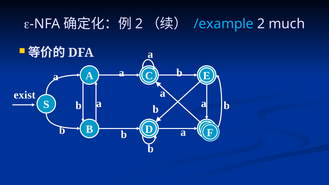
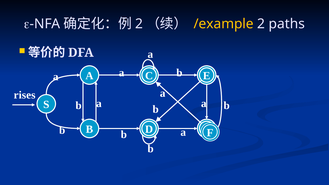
/example colour: light blue -> yellow (224, 24)
much: much -> paths (287, 24)
exist: exist -> rises (25, 95)
